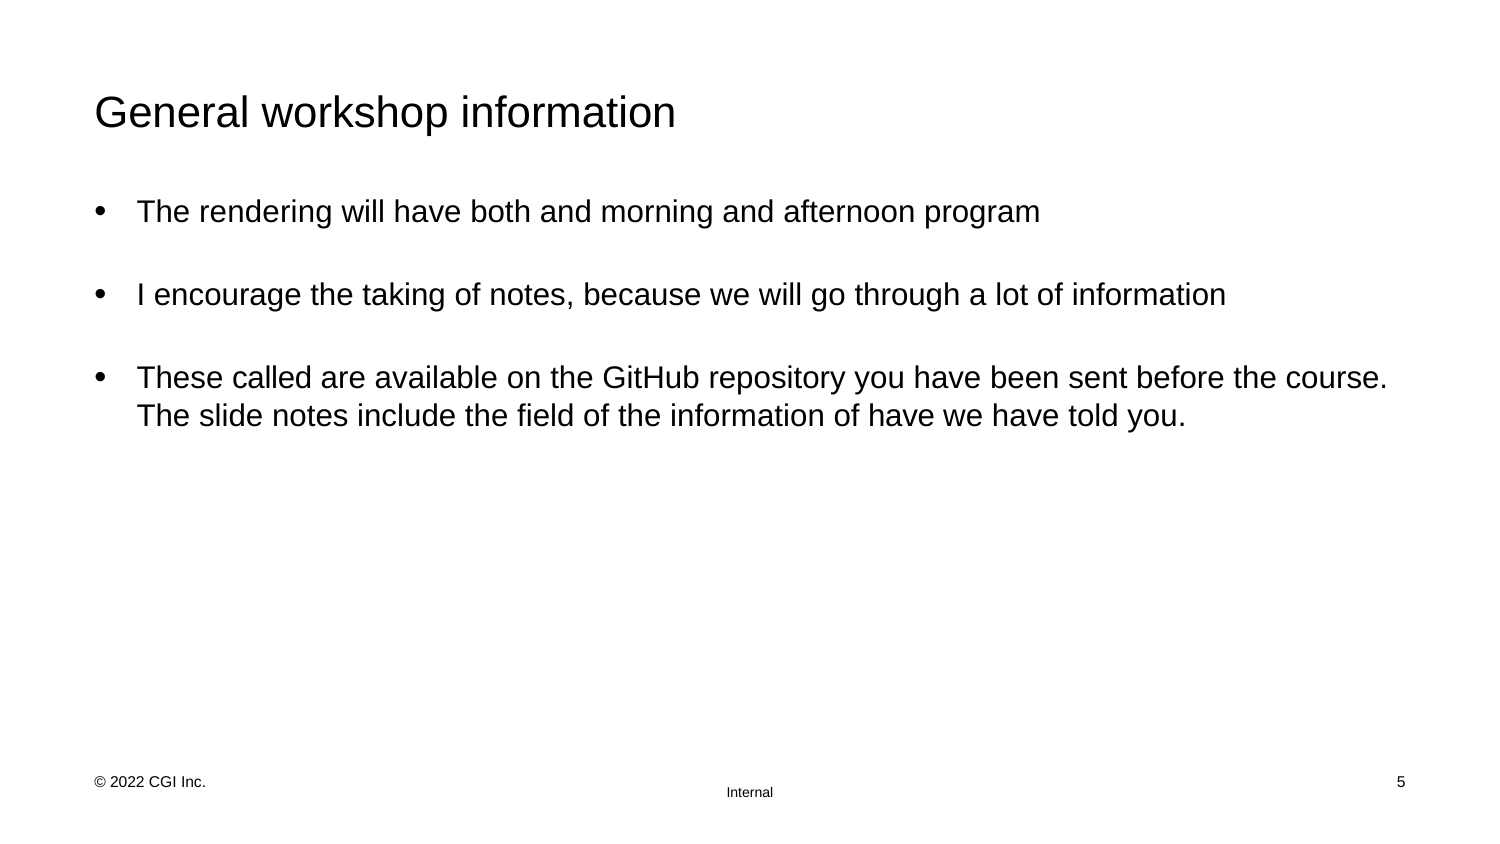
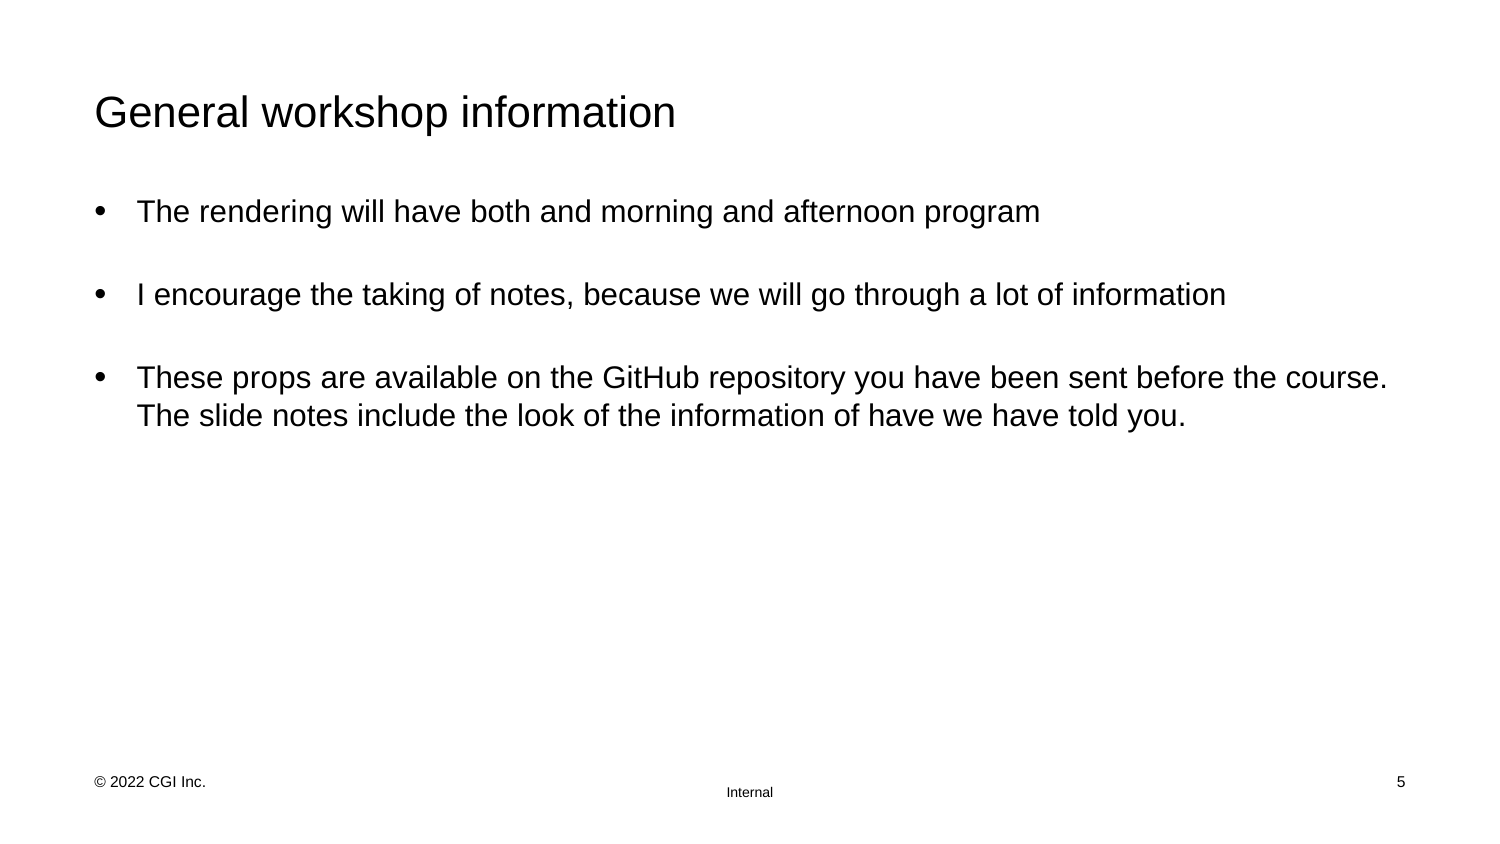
called: called -> props (272, 378)
field: field -> look (546, 416)
